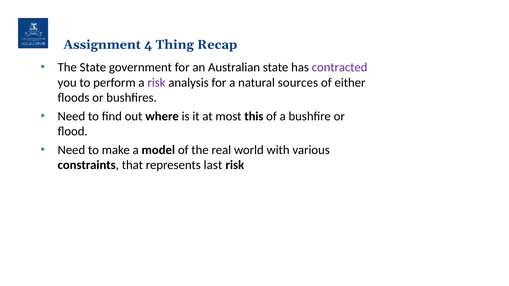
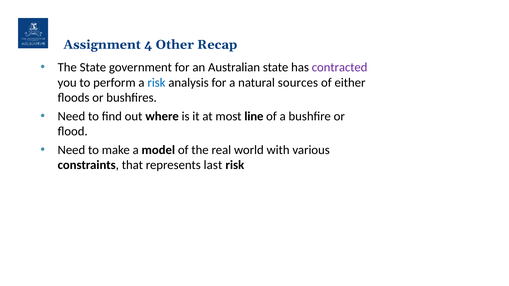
Thing: Thing -> Other (175, 45)
risk colour: purple -> blue (156, 83)
this: this -> line (254, 116)
